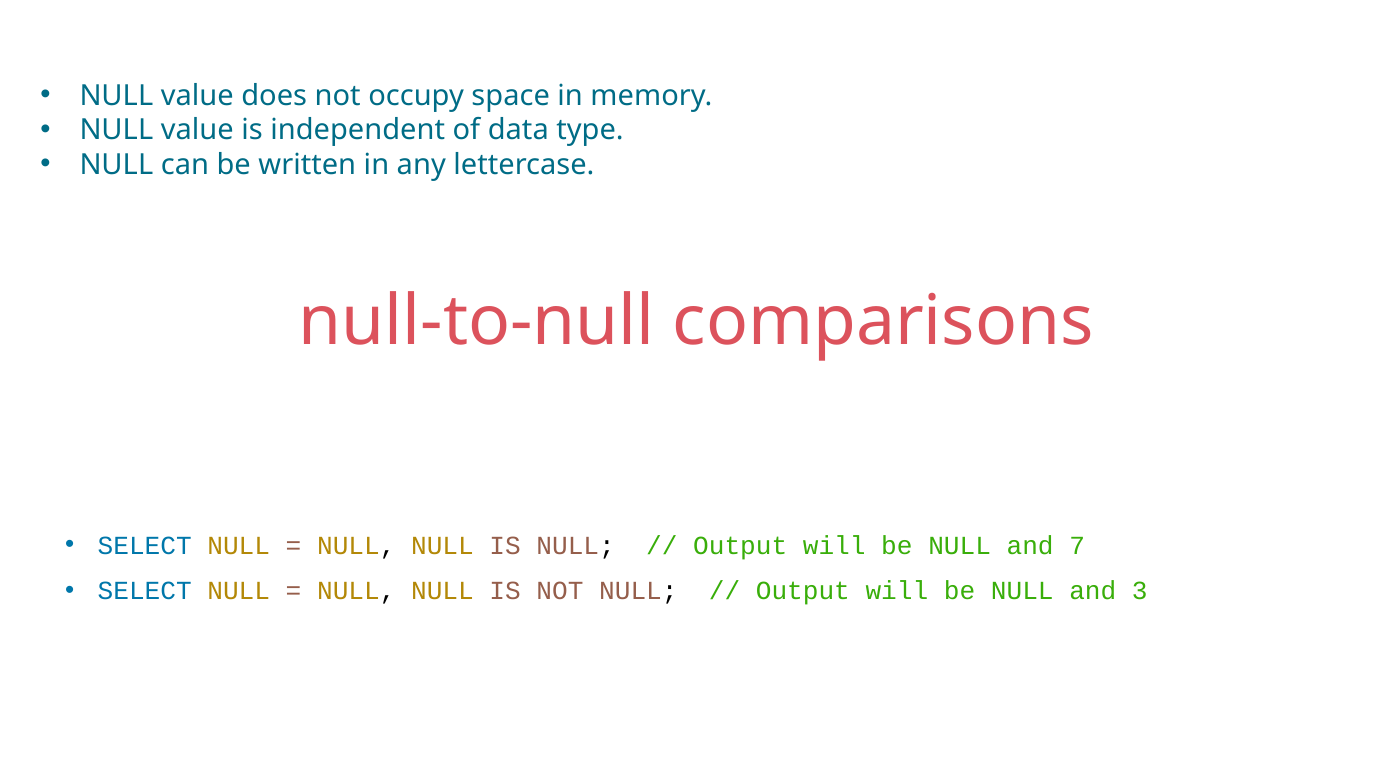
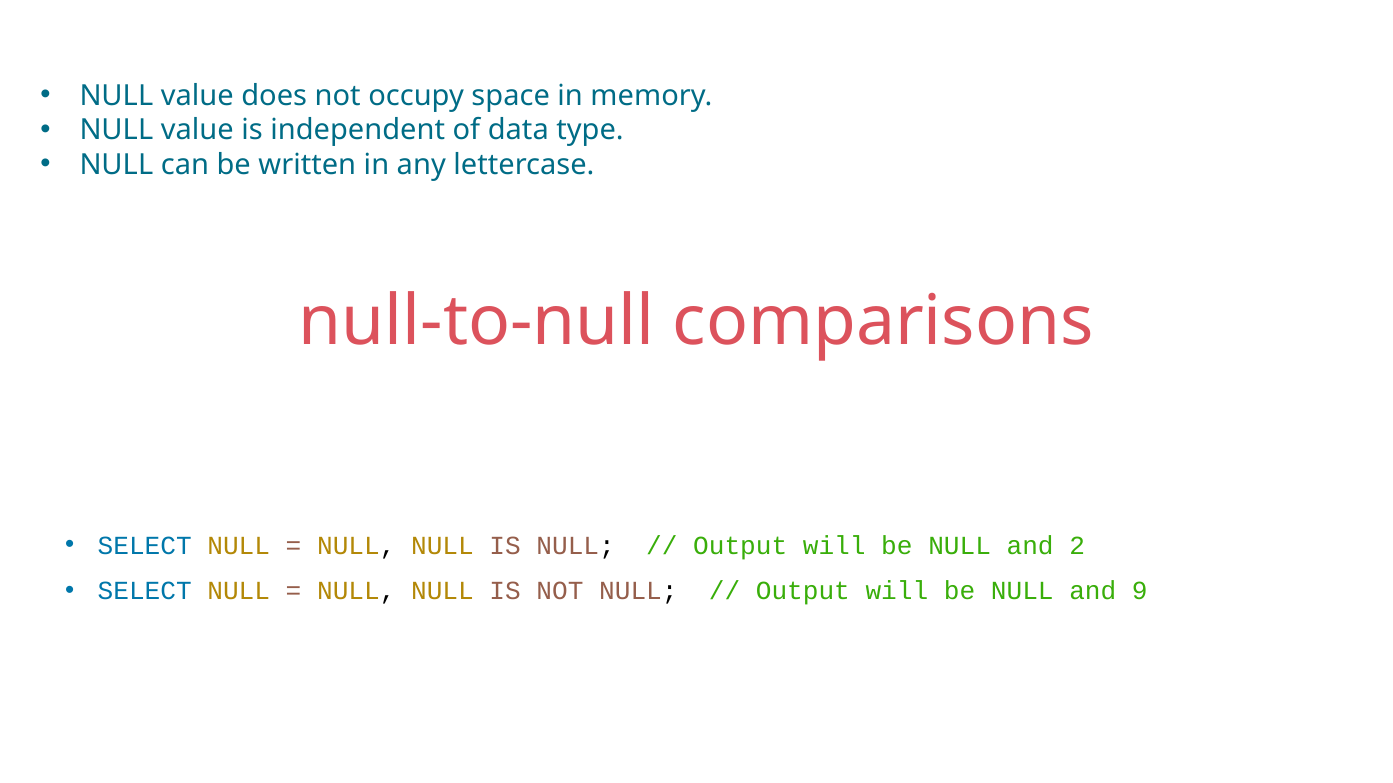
7: 7 -> 2 (1077, 546)
3: 3 -> 9 (1140, 591)
